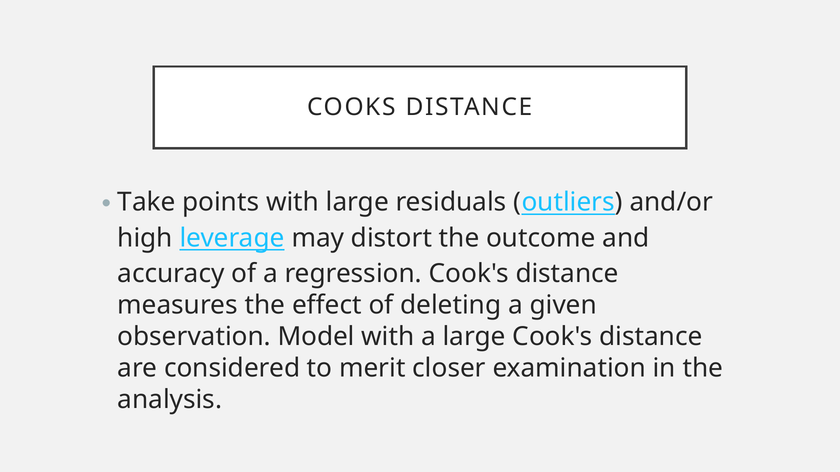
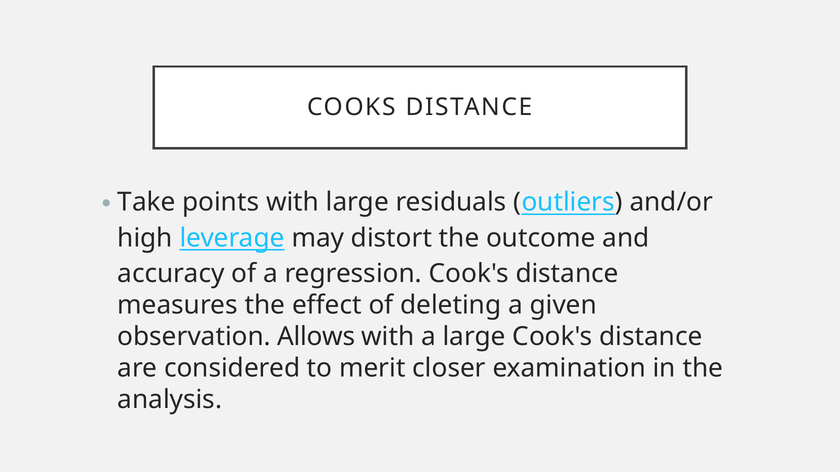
Model: Model -> Allows (316, 337)
